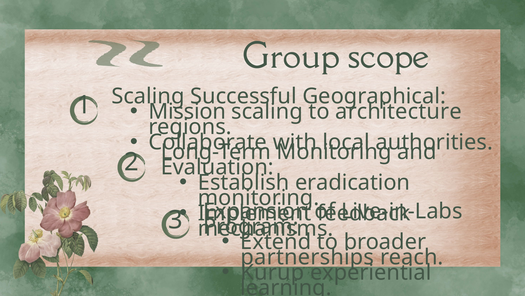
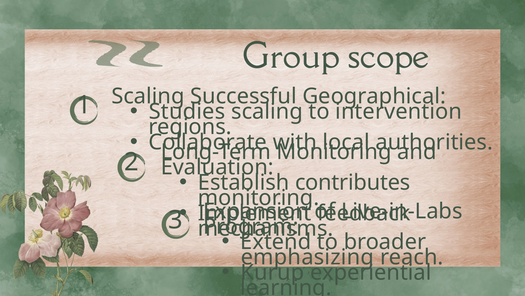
Mission: Mission -> Studies (187, 111)
architecture: architecture -> intervention (399, 111)
eradication: eradication -> contributes (353, 182)
partnerships: partnerships -> emphasizing (307, 257)
